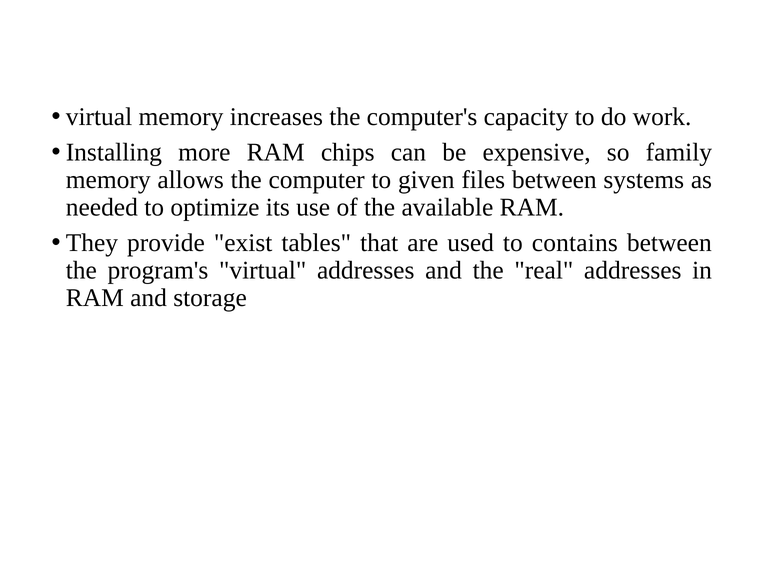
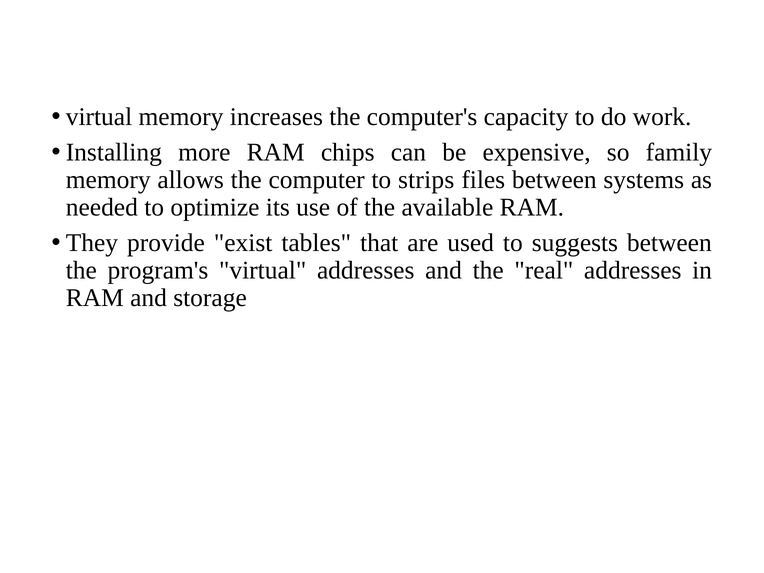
given: given -> strips (426, 180)
contains: contains -> suggests (575, 243)
